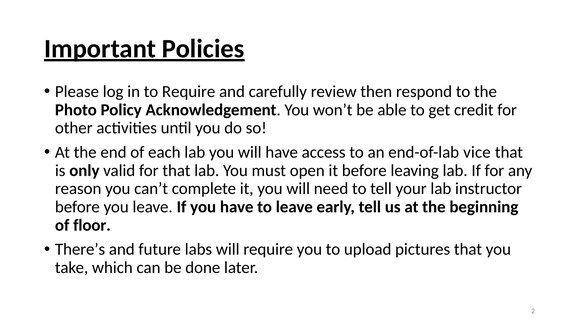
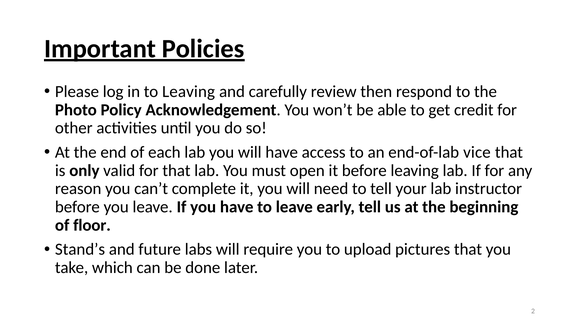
to Require: Require -> Leaving (189, 91)
There’s: There’s -> Stand’s (80, 249)
